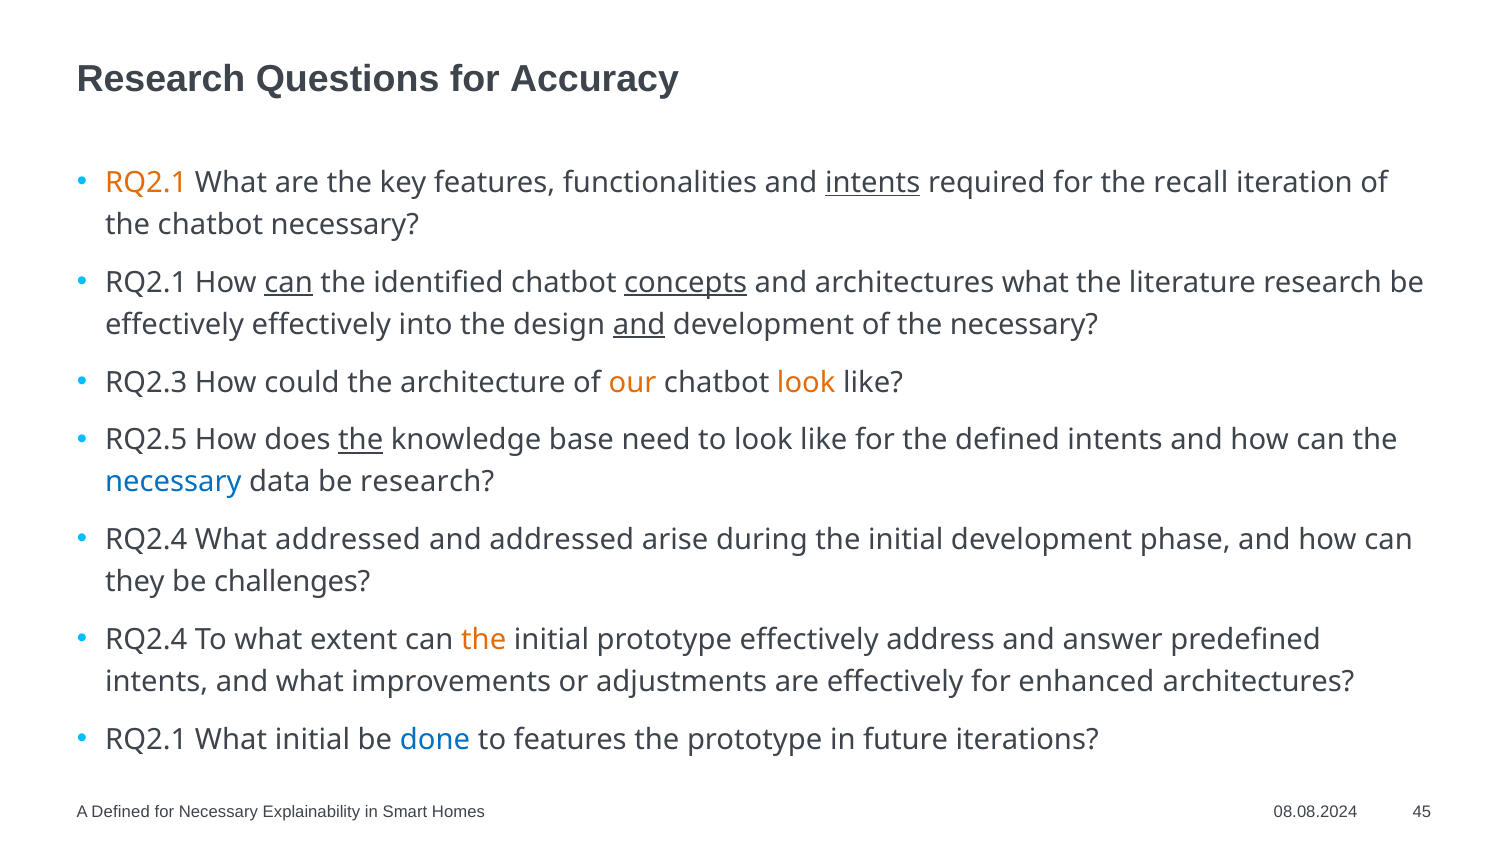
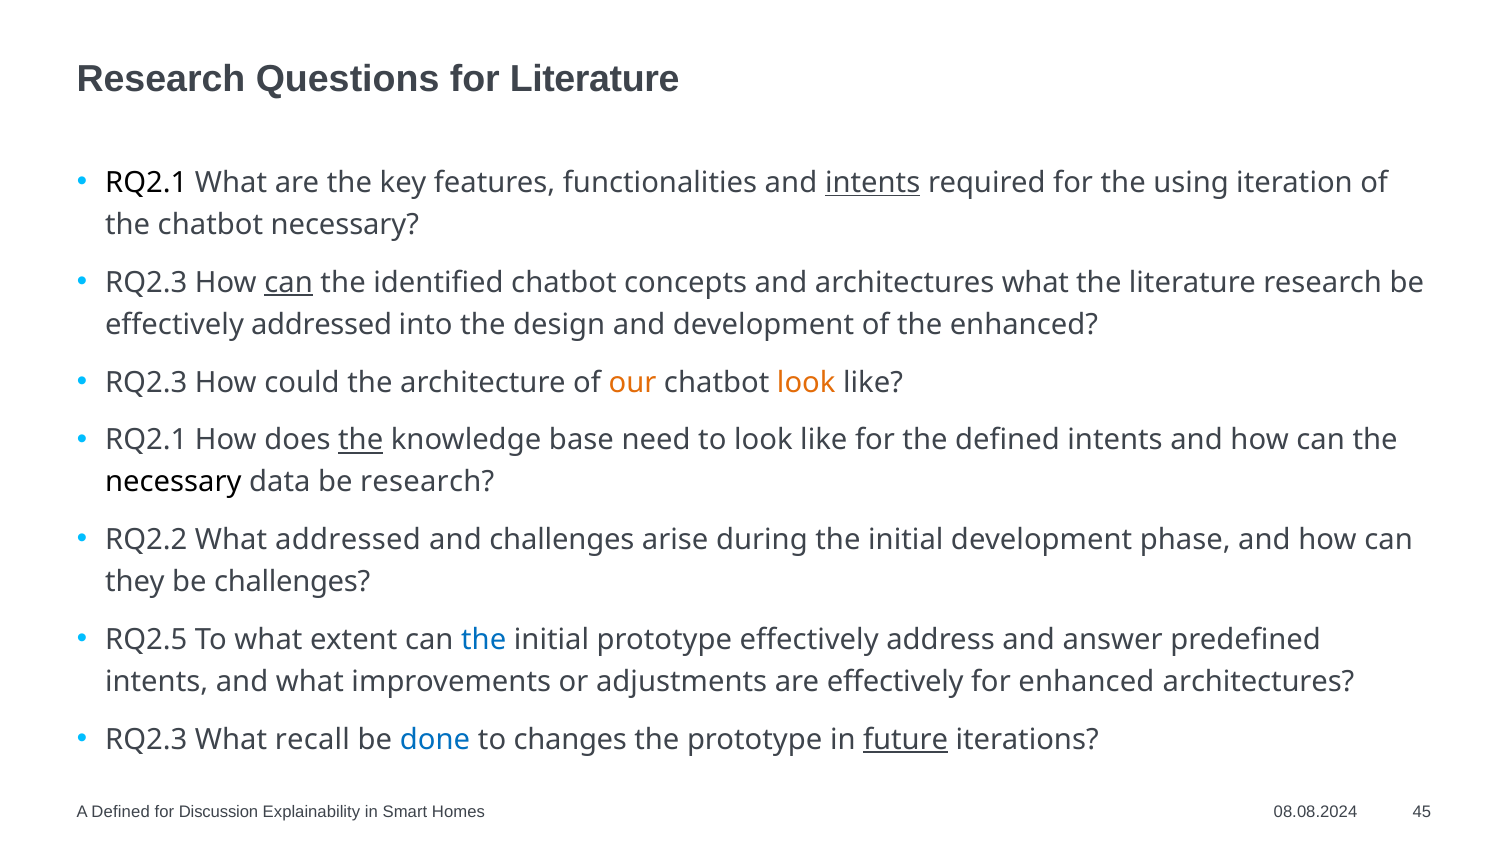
for Accuracy: Accuracy -> Literature (595, 79)
RQ2.1 colour: orange -> black (146, 183)
recall: recall -> using (1191, 183)
RQ2.1: RQ2.1 -> RQ2.3 (146, 283)
concepts underline: present -> none (686, 283)
effectively effectively: effectively -> addressed (322, 325)
and underline: present -> none (639, 325)
of the necessary: necessary -> enhanced (1024, 325)
RQ2.5: RQ2.5 -> RQ2.1 (146, 440)
necessary colour: blue -> black (173, 482)
RQ2.4: RQ2.4 -> RQ2.2 (146, 540)
and addressed: addressed -> challenges (562, 540)
RQ2.4: RQ2.4 -> RQ2.5 (146, 640)
the colour: orange -> blue (484, 640)
RQ2.1: RQ2.1 -> RQ2.3 (146, 739)
What initial: initial -> recall (312, 739)
to features: features -> changes (570, 739)
future underline: none -> present (906, 739)
for Necessary: Necessary -> Discussion (219, 812)
